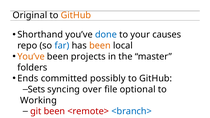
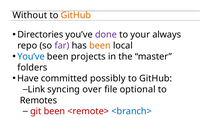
Original: Original -> Without (30, 15)
Shorthand: Shorthand -> Directories (40, 35)
done colour: blue -> purple (106, 35)
causes: causes -> always (167, 35)
far colour: blue -> purple (62, 46)
You’ve colour: orange -> blue (31, 57)
Ends: Ends -> Have (28, 78)
Sets: Sets -> Link (36, 89)
Working: Working -> Remotes (38, 100)
